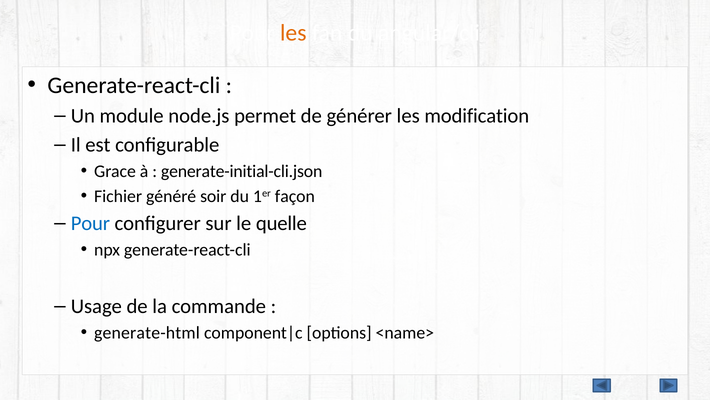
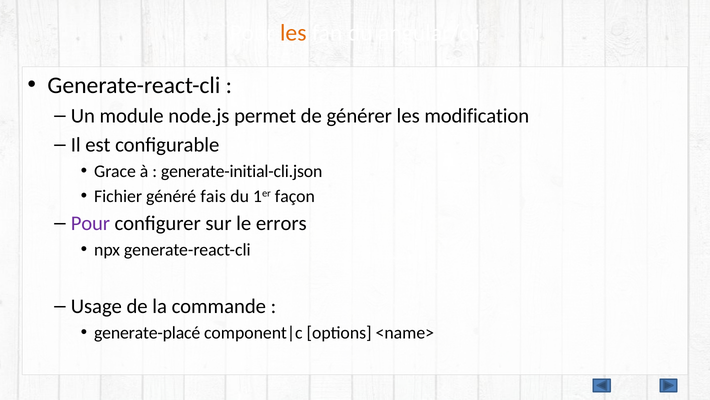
soir: soir -> fais (213, 196)
Pour colour: blue -> purple (90, 223)
quelle: quelle -> errors (281, 223)
generate-html: generate-html -> generate-placé (147, 332)
